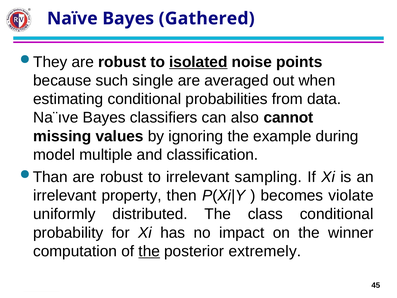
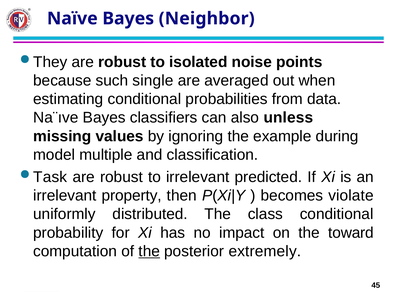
Gathered: Gathered -> Neighbor (207, 18)
isolated underline: present -> none (198, 62)
cannot: cannot -> unless (288, 118)
Than: Than -> Task (50, 177)
sampling: sampling -> predicted (268, 177)
winner: winner -> toward (351, 232)
